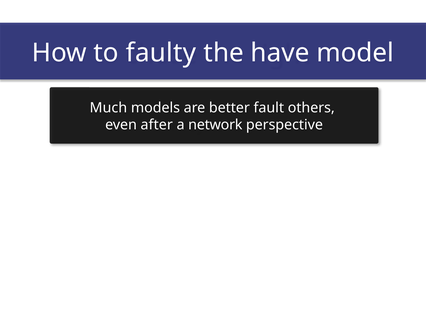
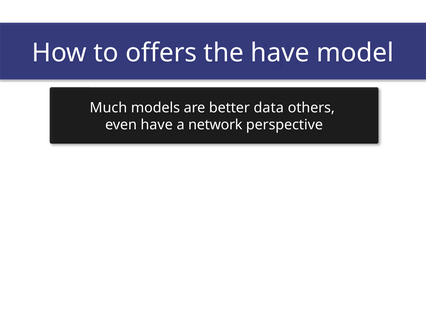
faulty: faulty -> offers (161, 53)
fault: fault -> data (269, 108)
even after: after -> have (157, 125)
